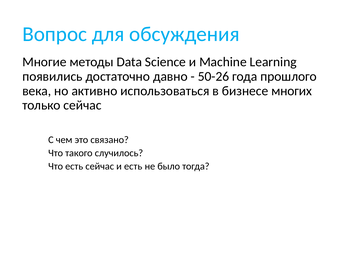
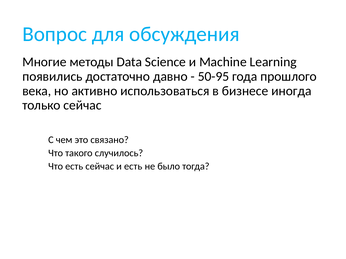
50-26: 50-26 -> 50-95 (214, 77)
многих: многих -> иногда (291, 91)
